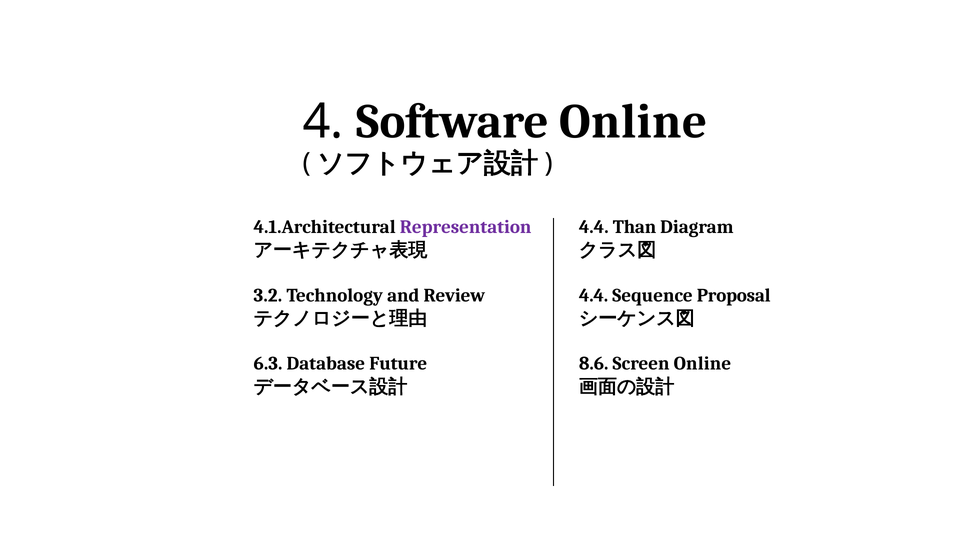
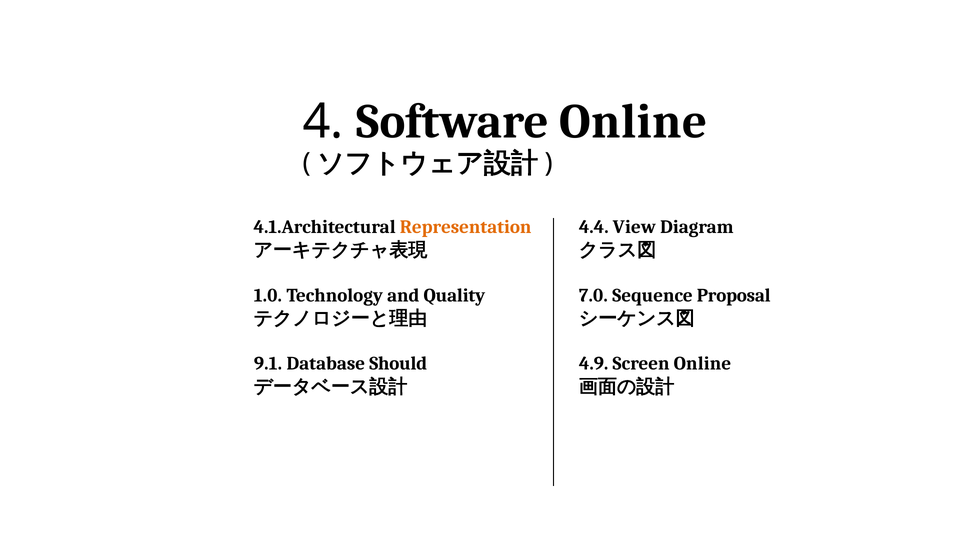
Representation colour: purple -> orange (466, 227)
Than: Than -> View (634, 227)
3.2: 3.2 -> 1.0 (268, 295)
Review: Review -> Quality (454, 295)
4.4: 4.4 -> 7.0 (593, 295)
6.3: 6.3 -> 9.1 (268, 364)
Future: Future -> Should (398, 364)
8.6: 8.6 -> 4.9 (594, 364)
